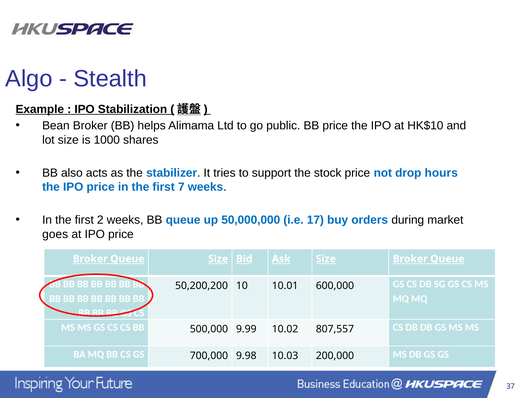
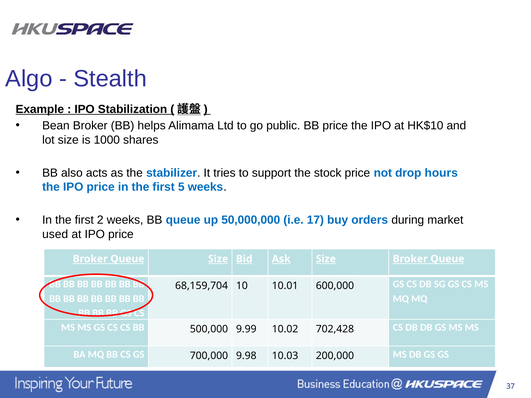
7: 7 -> 5 (181, 187)
goes: goes -> used (55, 234)
50,200,200: 50,200,200 -> 68,159,704 (202, 286)
807,557: 807,557 -> 702,428 (335, 329)
